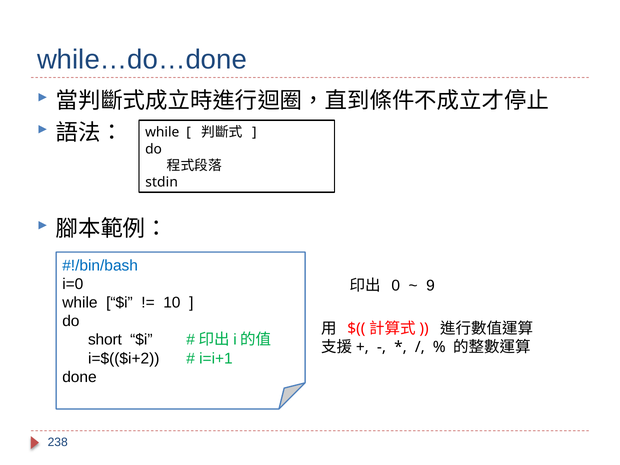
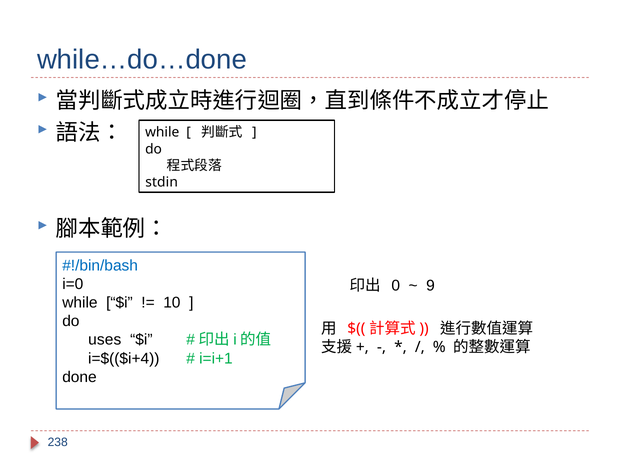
short: short -> uses (105, 340)
i=$(($i+2: i=$(($i+2 -> i=$(($i+4 (124, 358)
